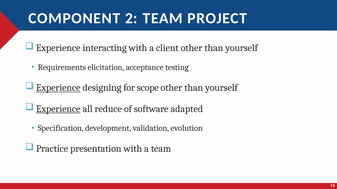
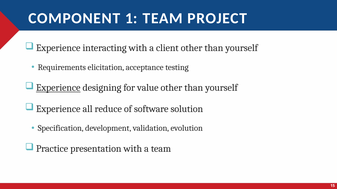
2: 2 -> 1 (131, 18)
scope: scope -> value (148, 88)
Experience underline: present -> none (58, 109)
adapted: adapted -> solution (187, 109)
